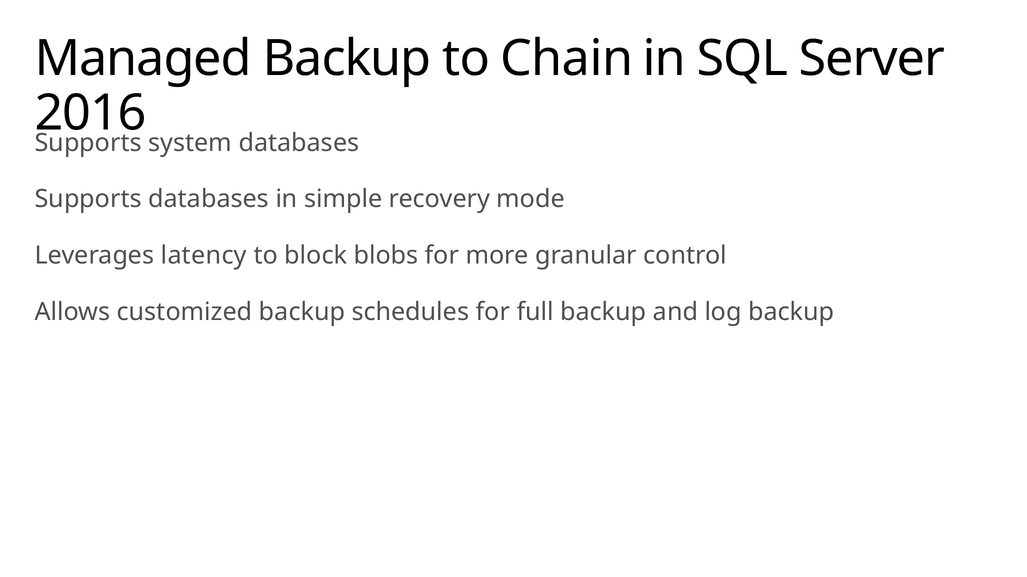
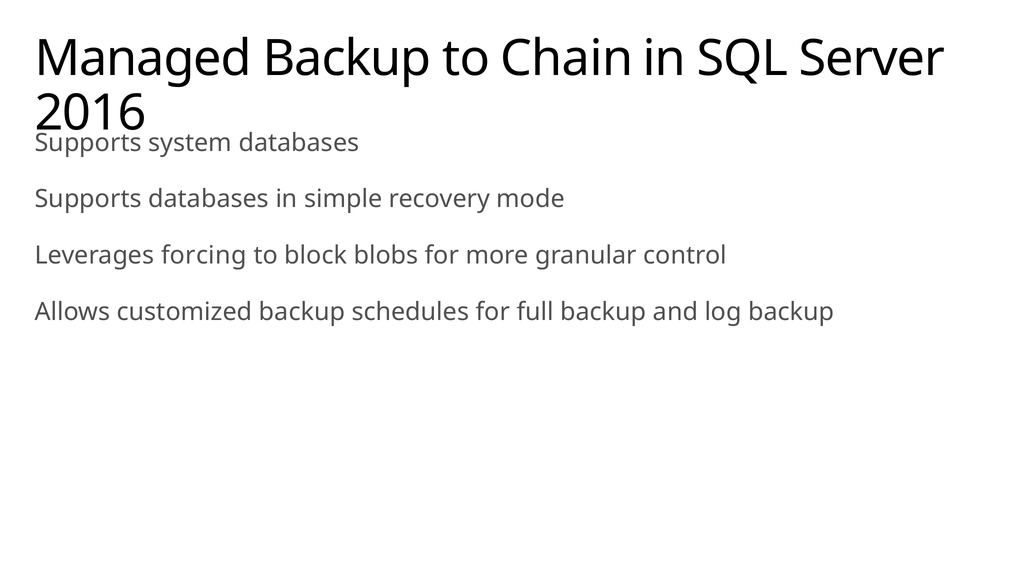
latency: latency -> forcing (204, 256)
